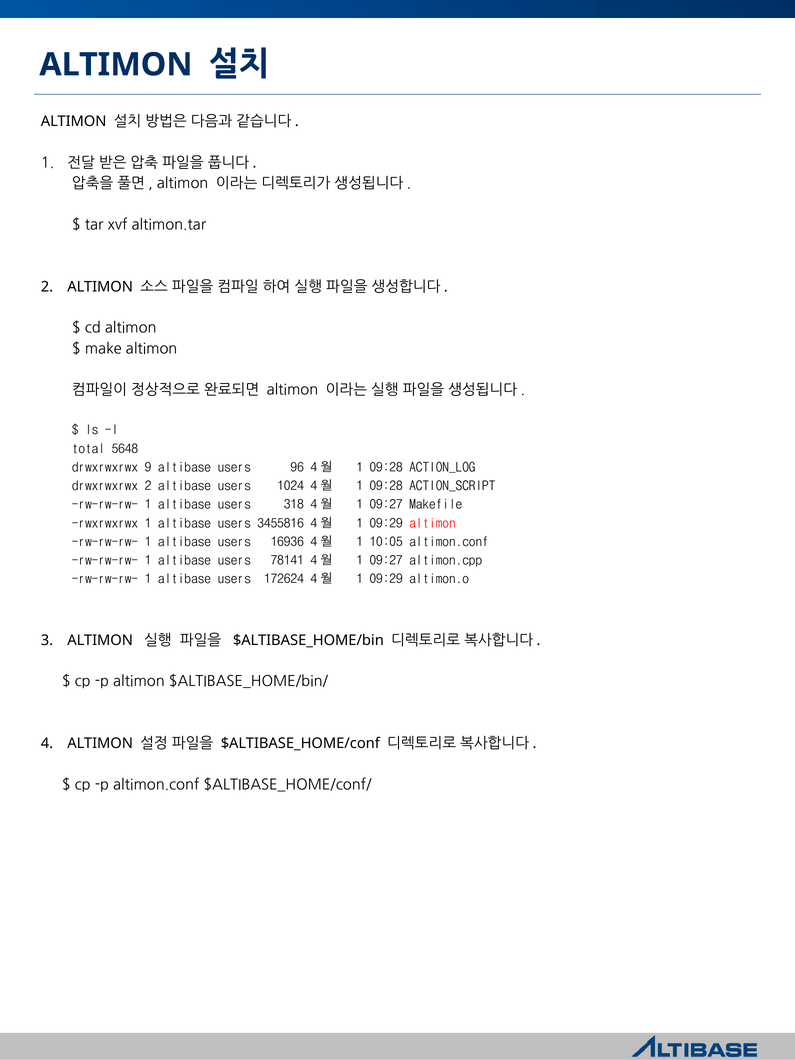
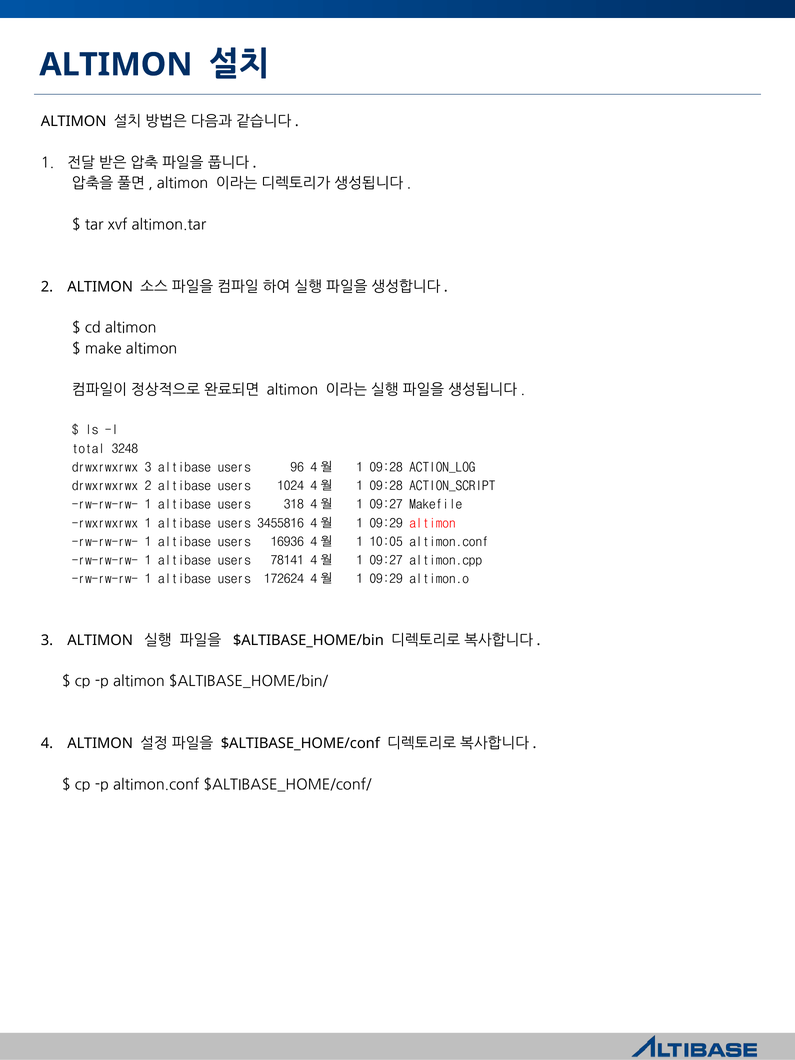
5648: 5648 -> 3248 (125, 449)
drwxrwxrwx 9: 9 -> 3 (148, 467)
